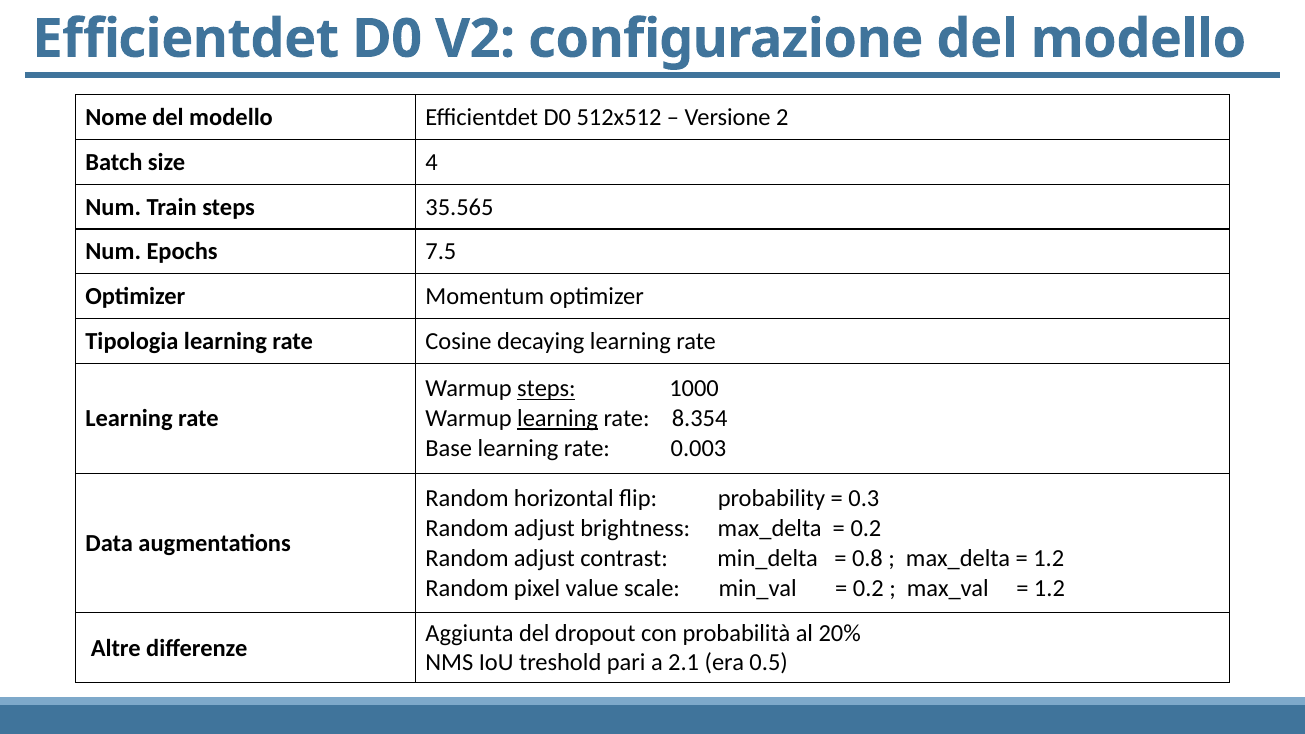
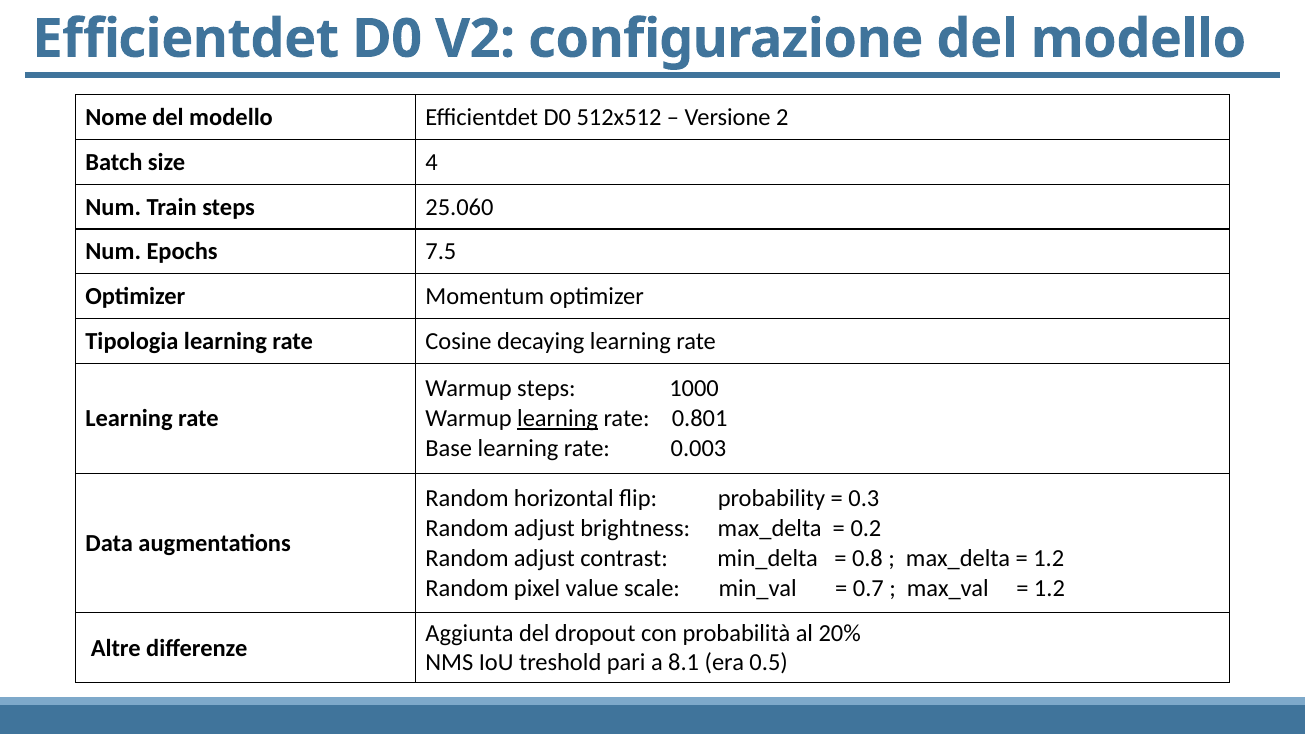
35.565: 35.565 -> 25.060 (459, 207)
steps underline: present -> none (546, 389)
8.354: 8.354 -> 0.801 (700, 419)
0.2: 0.2 -> 0.7 (868, 588)
2.1: 2.1 -> 8.1 (684, 663)
